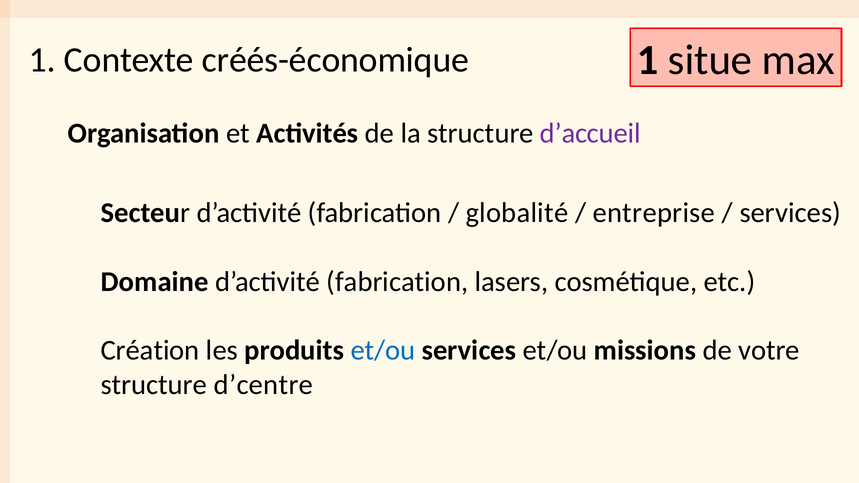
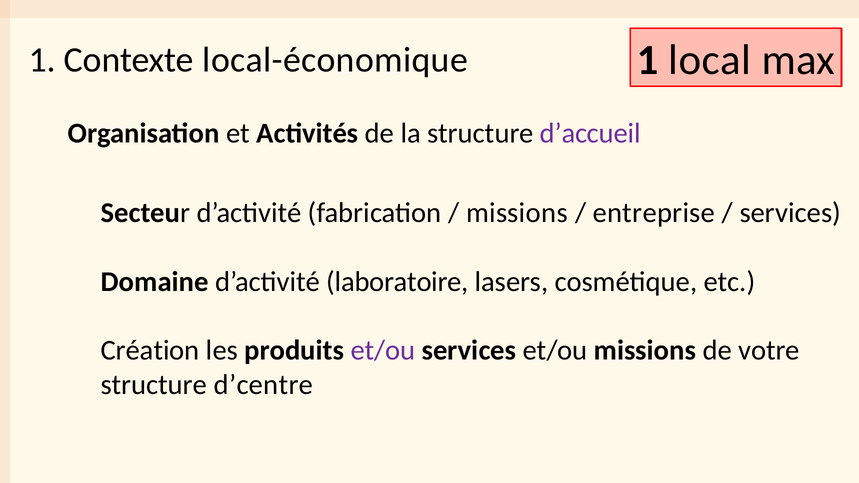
situe: situe -> local (710, 60)
créés-économique: créés-économique -> local-économique (335, 60)
globalité: globalité -> missions (517, 213)
Domaine d’activité fabrication: fabrication -> laboratoire (397, 282)
et/ou colour: blue -> purple (383, 350)
